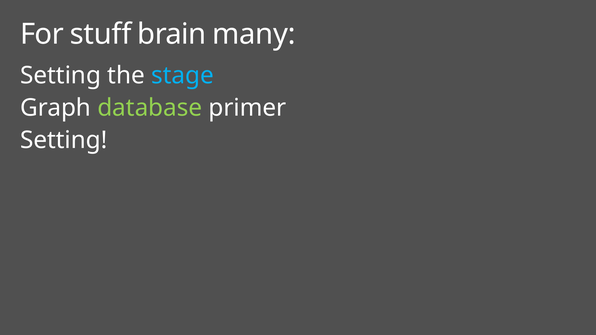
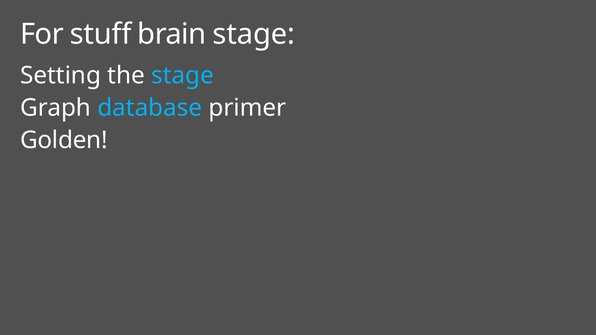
brain many: many -> stage (254, 34)
database colour: light green -> light blue (150, 108)
Setting: Setting -> Golden (64, 140)
